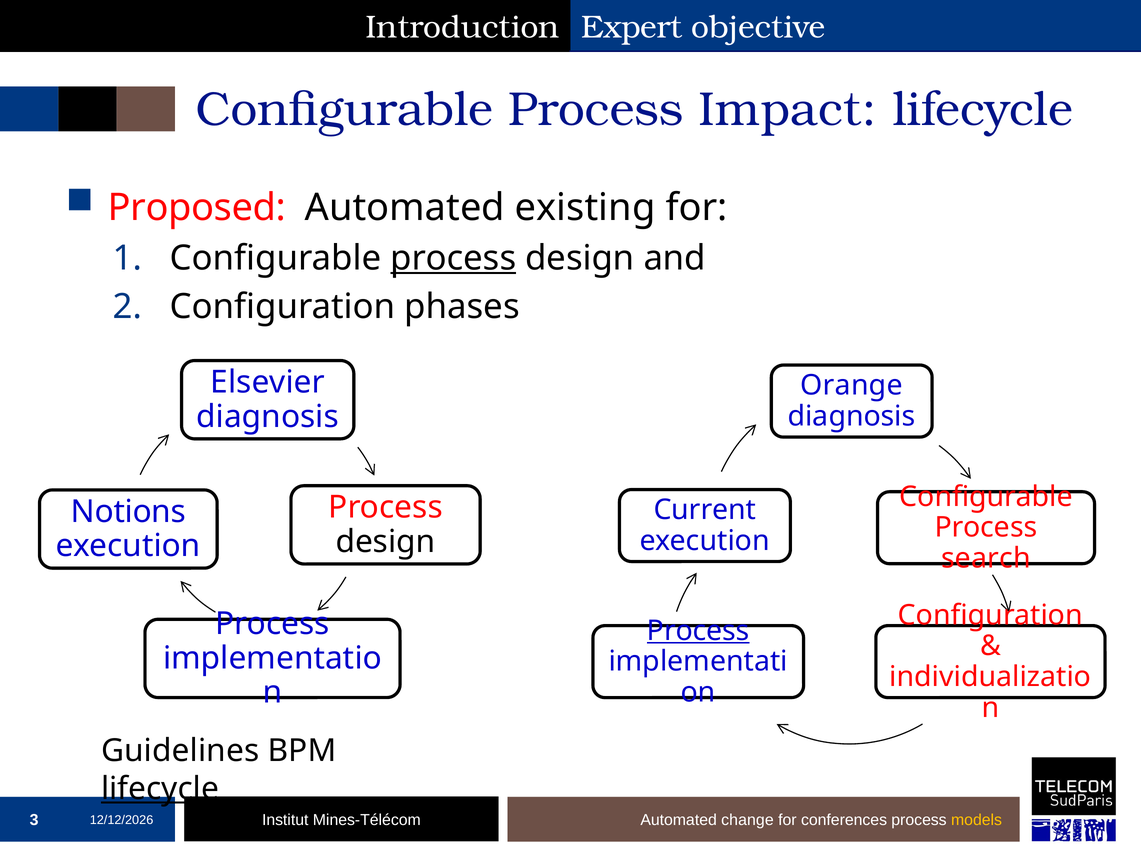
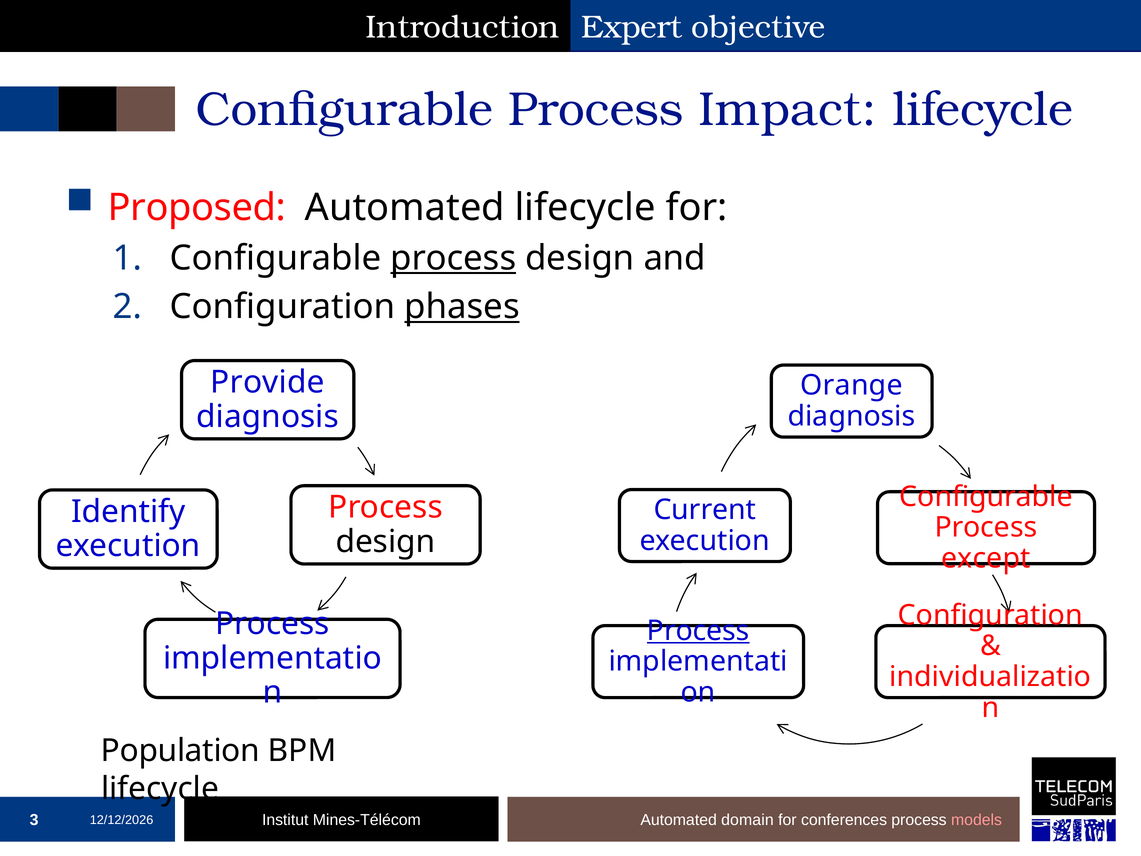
Automated existing: existing -> lifecycle (585, 207)
phases underline: none -> present (462, 307)
Elsevier: Elsevier -> Provide (268, 382)
Notions: Notions -> Identify (128, 512)
search: search -> except (986, 558)
Guidelines: Guidelines -> Population (180, 751)
lifecycle underline: present -> none (160, 789)
change: change -> domain (747, 820)
models colour: yellow -> pink (977, 820)
